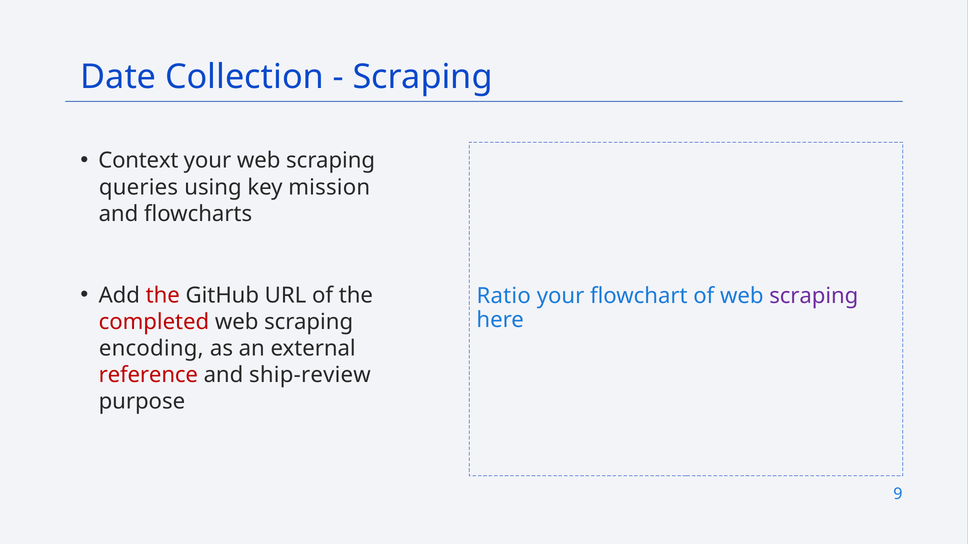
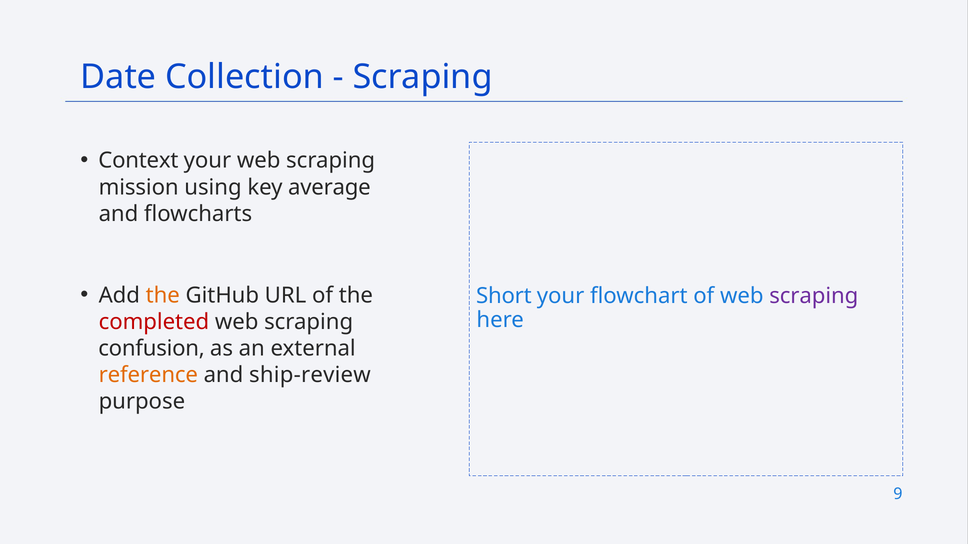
queries: queries -> mission (139, 187)
mission: mission -> average (329, 187)
the colour: red -> orange (163, 295)
Ratio: Ratio -> Short (504, 296)
encoding: encoding -> confusion (152, 349)
reference colour: red -> orange (148, 375)
